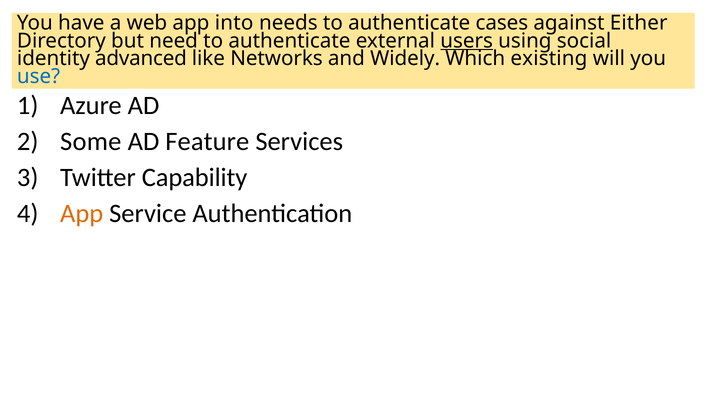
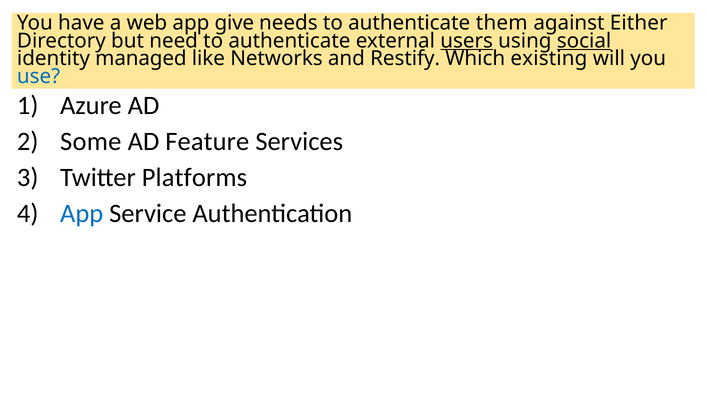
into: into -> give (234, 23)
cases: cases -> them (502, 23)
social underline: none -> present (584, 41)
advanced: advanced -> managed (141, 59)
Widely: Widely -> Restify (405, 59)
Capability: Capability -> Platforms (194, 178)
App colour: orange -> blue (82, 214)
